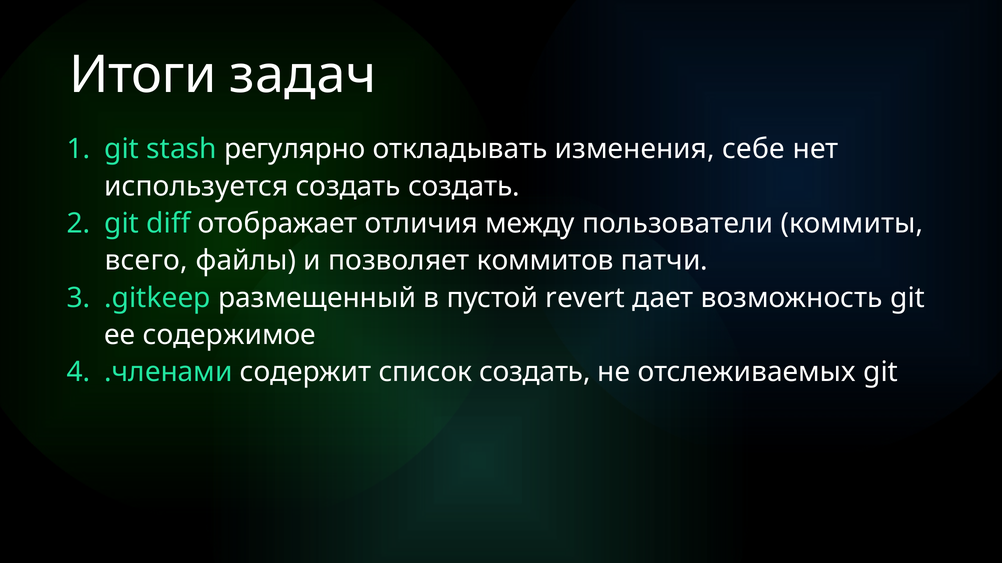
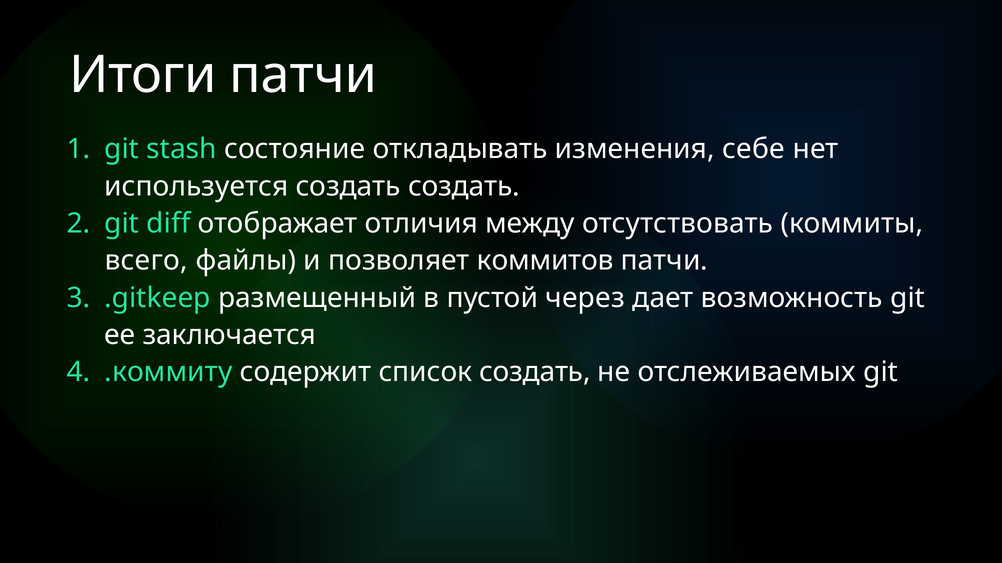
Итоги задач: задач -> патчи (303, 75)
регулярно: регулярно -> состояние (295, 149)
пользователи: пользователи -> отсутствовать (678, 224)
revert: revert -> через (585, 298)
содержимое: содержимое -> заключается (229, 335)
.членами: .членами -> .коммиту (168, 372)
